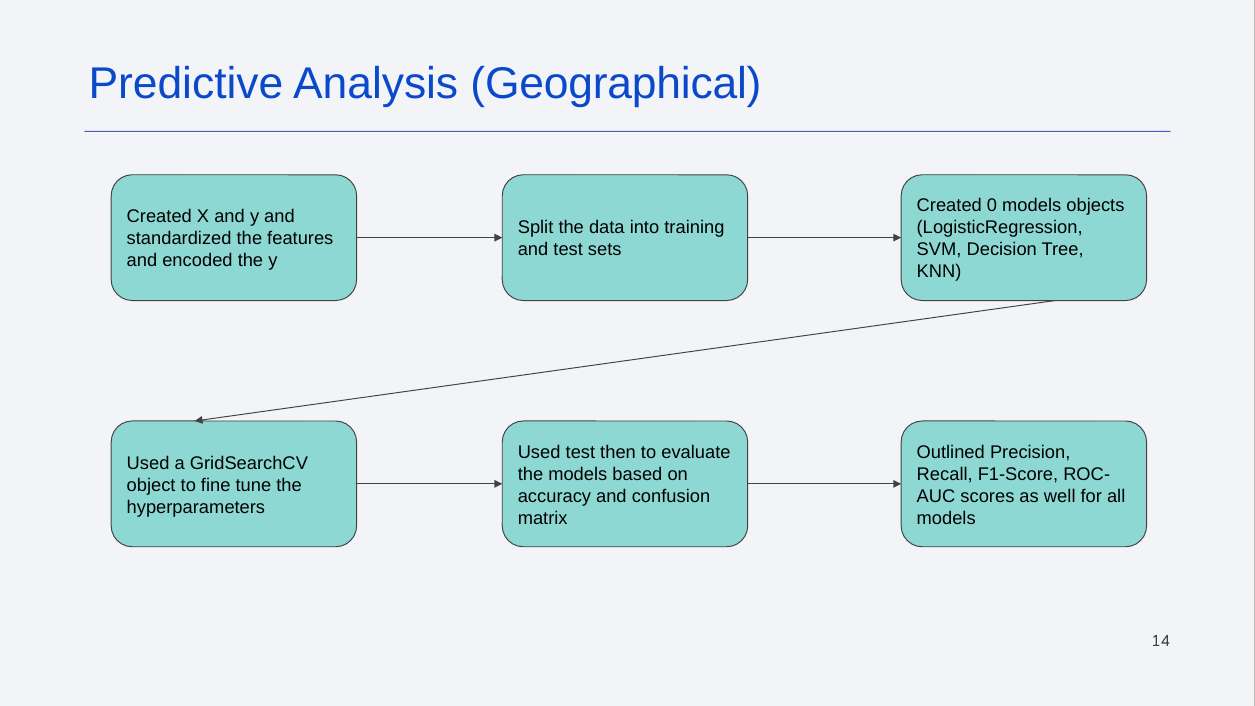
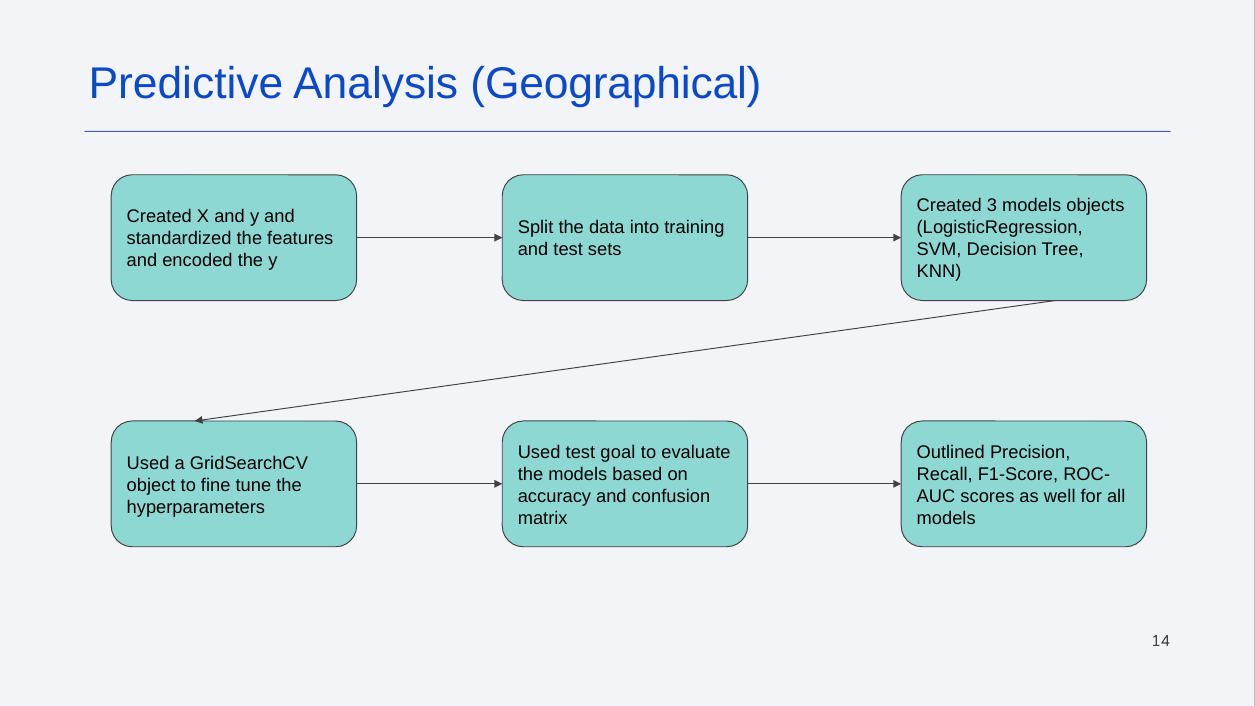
0: 0 -> 3 (992, 206)
then: then -> goal (618, 452)
